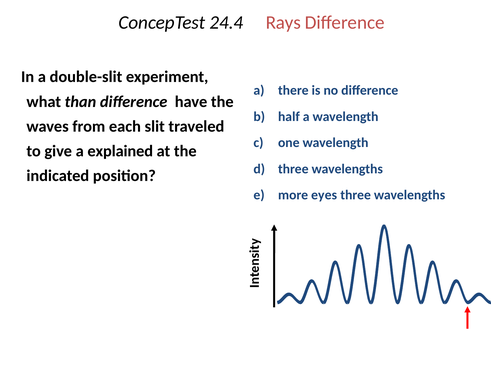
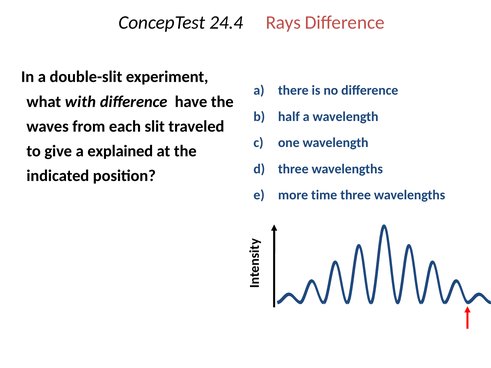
than: than -> with (80, 102)
eyes: eyes -> time (324, 195)
